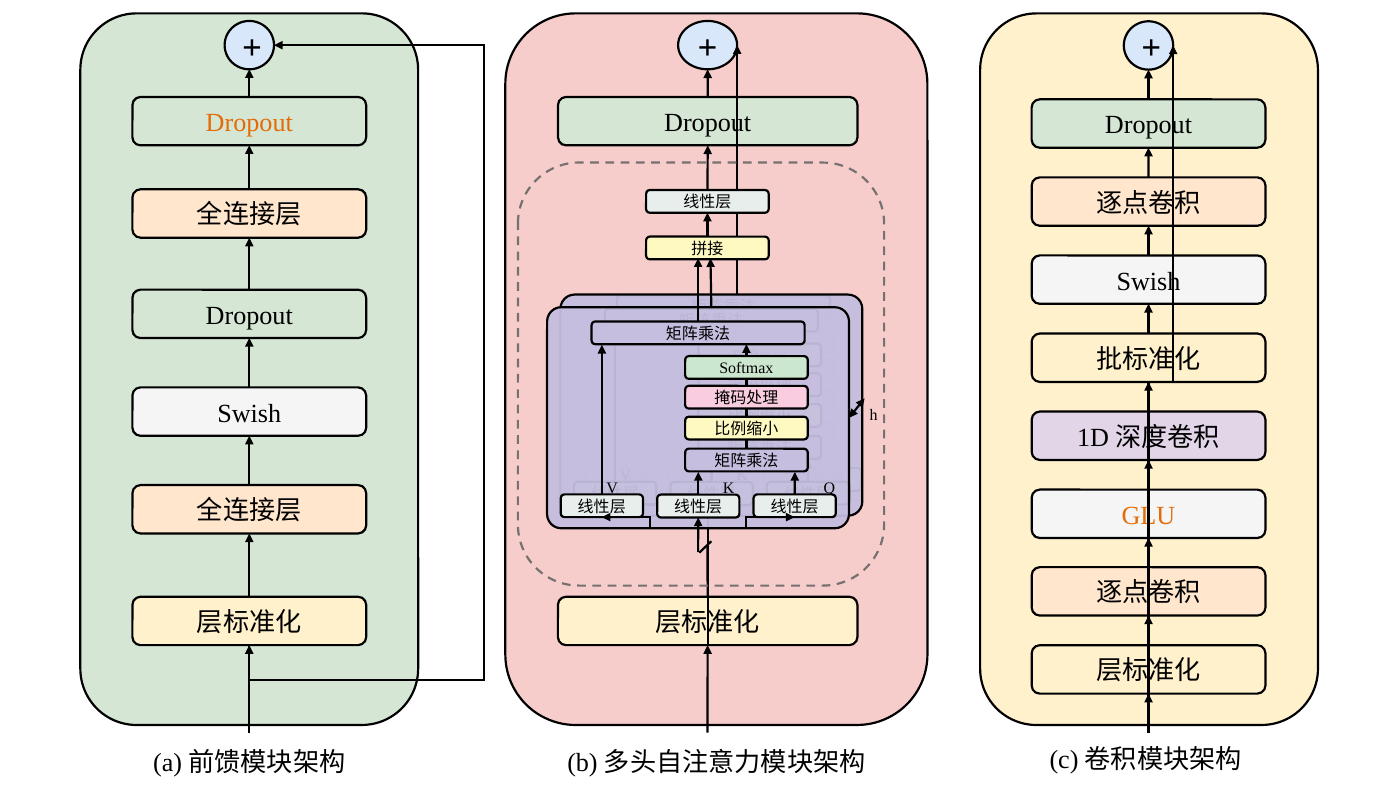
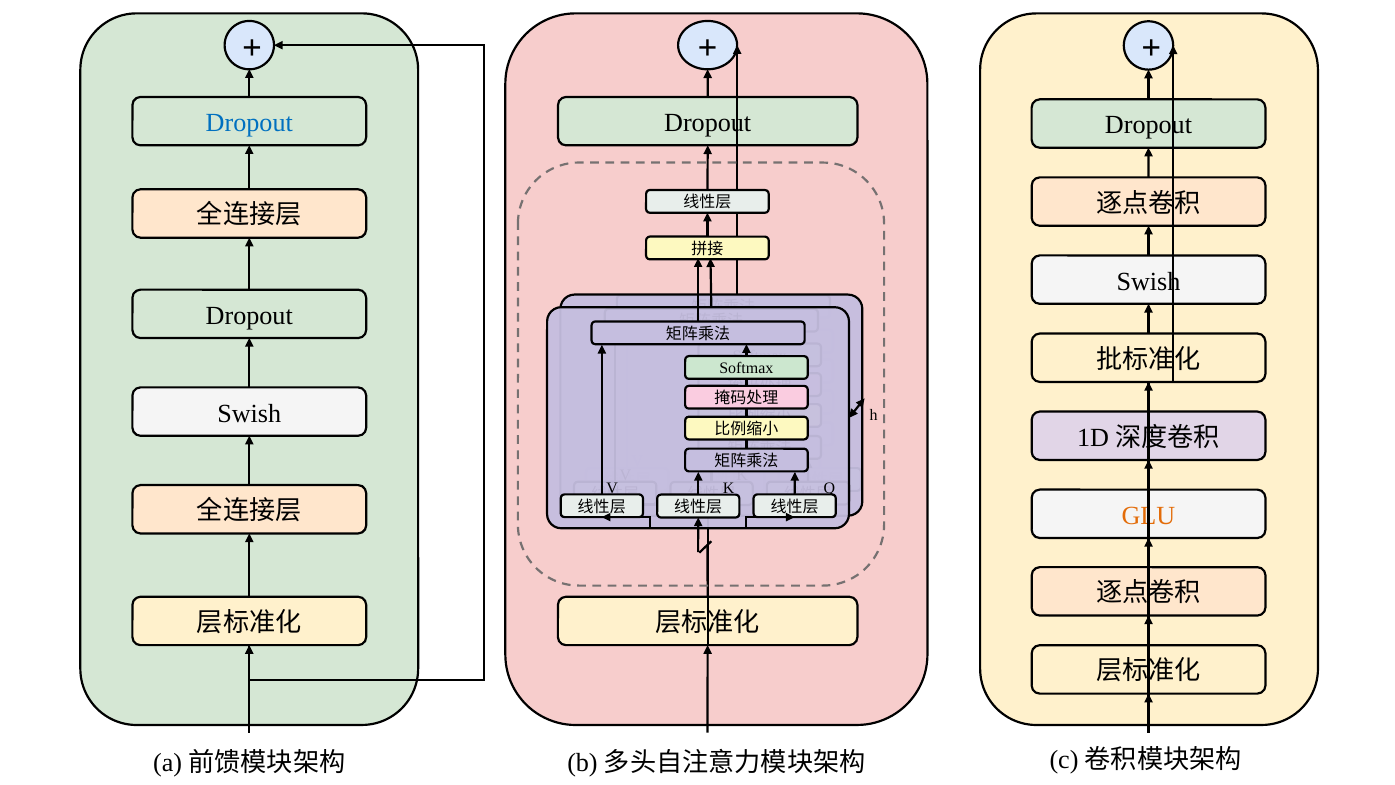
Dropout colour: orange -> blue (249, 123)
